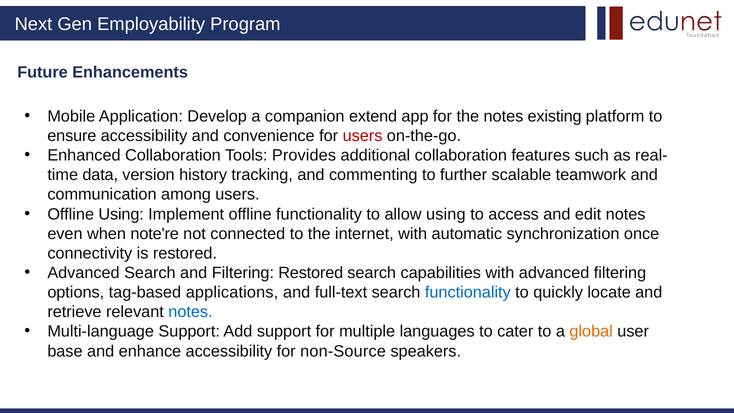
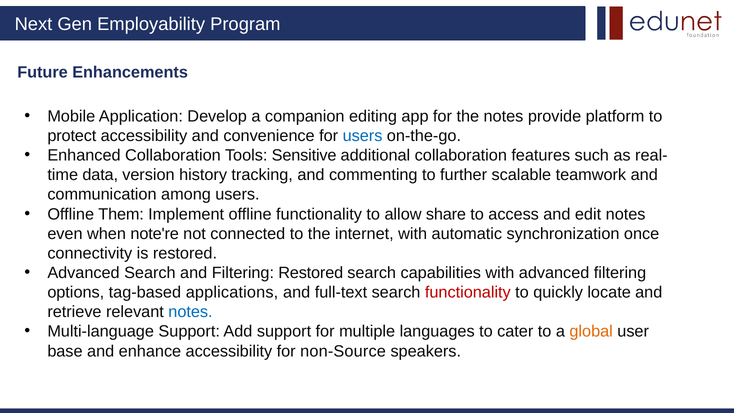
extend: extend -> editing (373, 116)
existing: existing -> provide (555, 116)
ensure: ensure -> protect (72, 136)
users colour: red -> blue (363, 136)
Provides: Provides -> Sensitive (304, 155)
Offline Using: Using -> Them (121, 214)
allow using: using -> share (446, 214)
functionality colour: blue -> red (468, 292)
